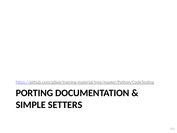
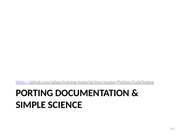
SETTERS: SETTERS -> SCIENCE (65, 105)
